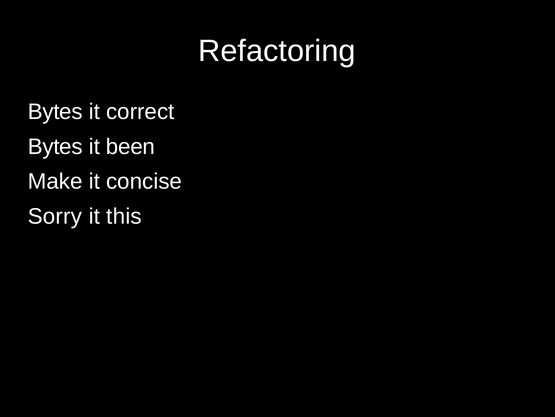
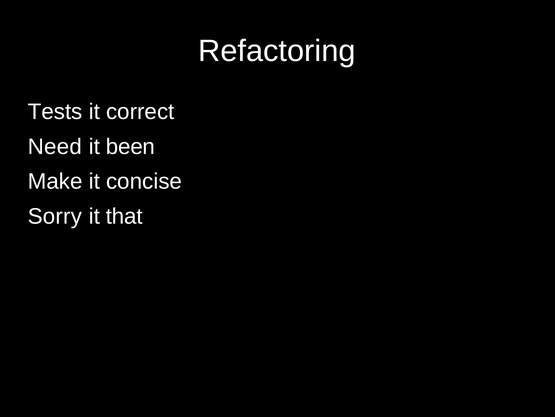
Bytes: Bytes -> Tests (55, 112)
Bytes: Bytes -> Need (55, 147)
this: this -> that (124, 216)
